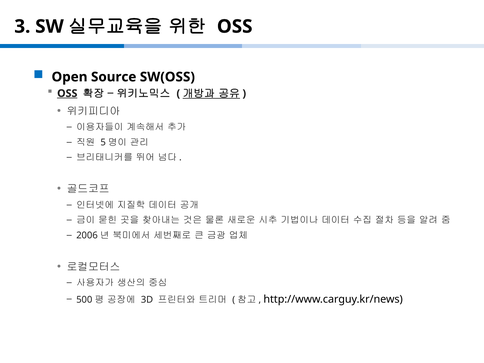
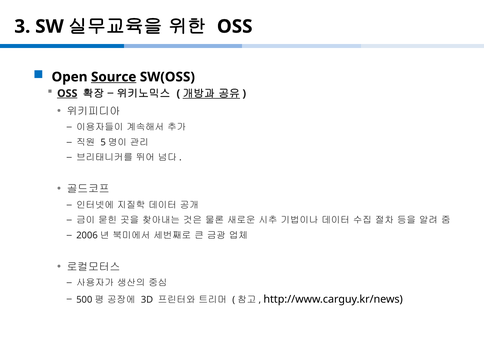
Source underline: none -> present (114, 77)
